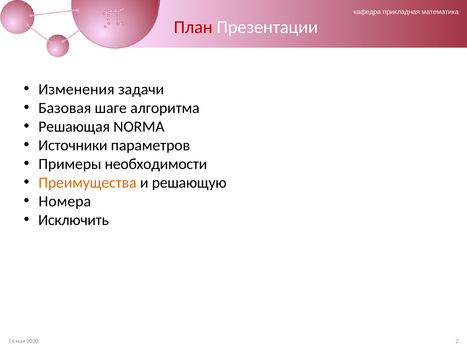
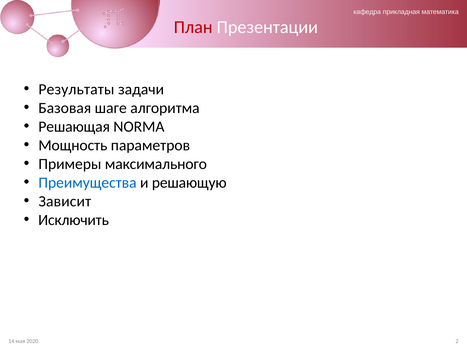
Изменения: Изменения -> Результаты (76, 89)
Источники: Источники -> Мощность (73, 145)
необходимости: необходимости -> максимального (156, 164)
Преимущества colour: orange -> blue (87, 183)
Номера: Номера -> Зависит (65, 201)
